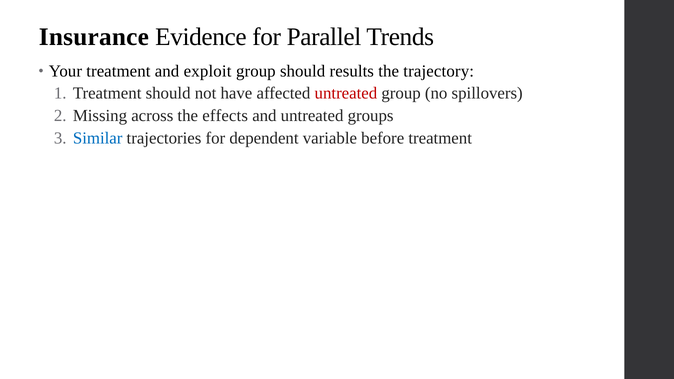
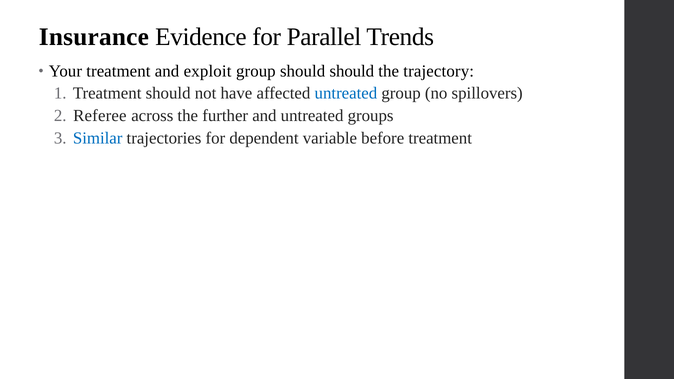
should results: results -> should (352, 71)
untreated colour: red -> blue (346, 93)
Missing: Missing -> Referee (100, 116)
effects: effects -> further (225, 116)
